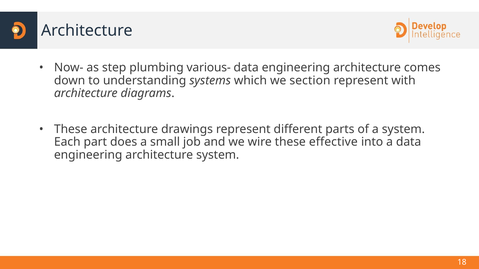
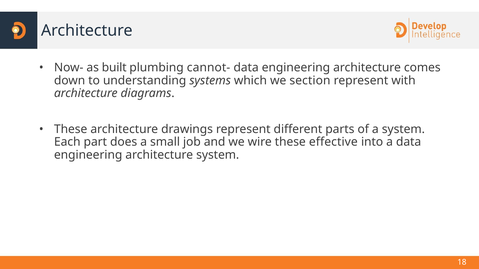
step: step -> built (114, 68)
various-: various- -> cannot- (209, 68)
